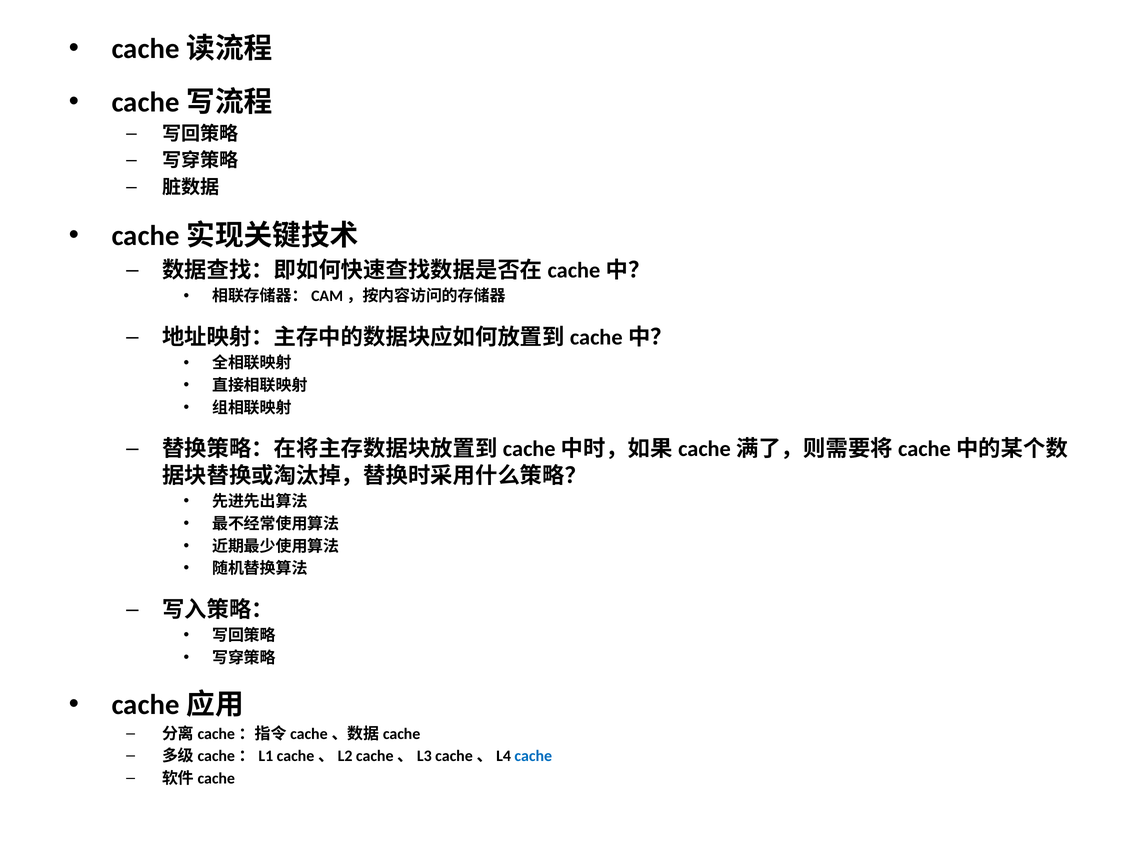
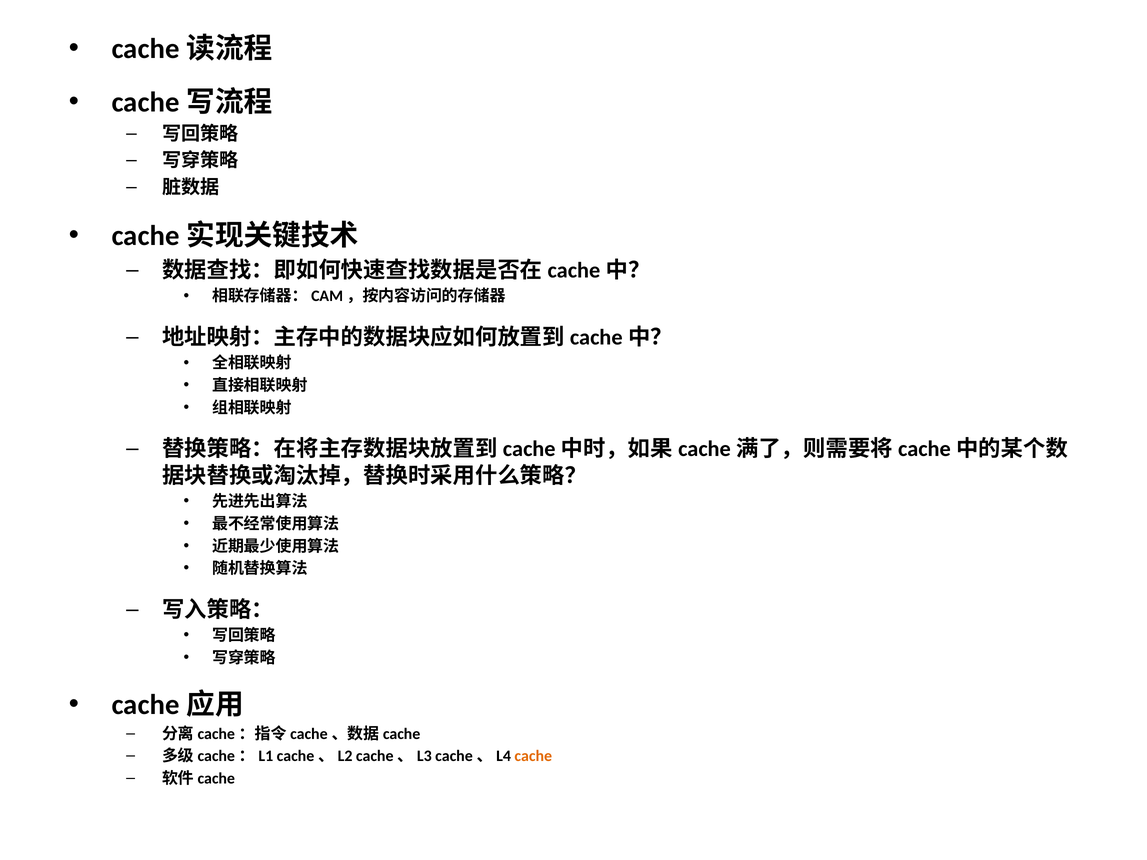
cache colour: blue -> orange (533, 756)
